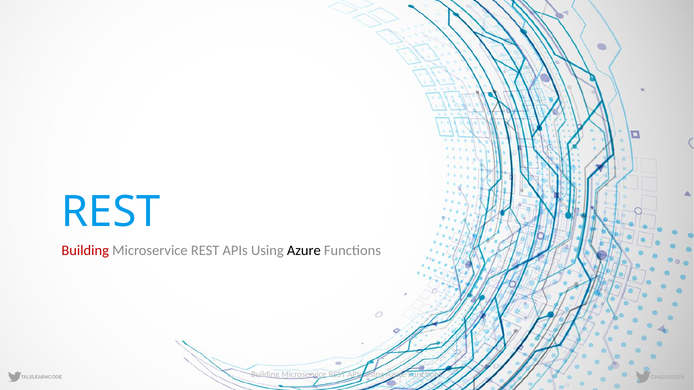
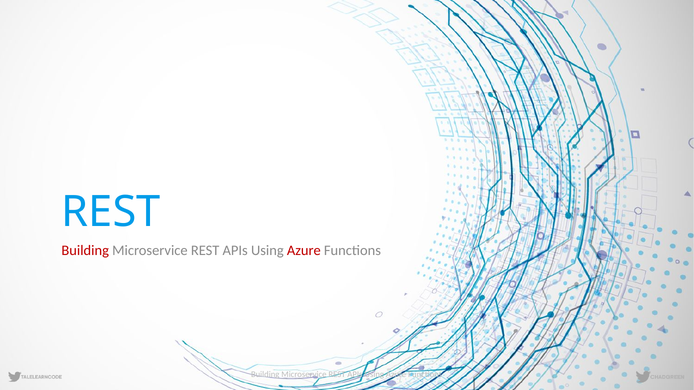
Azure colour: black -> red (304, 251)
